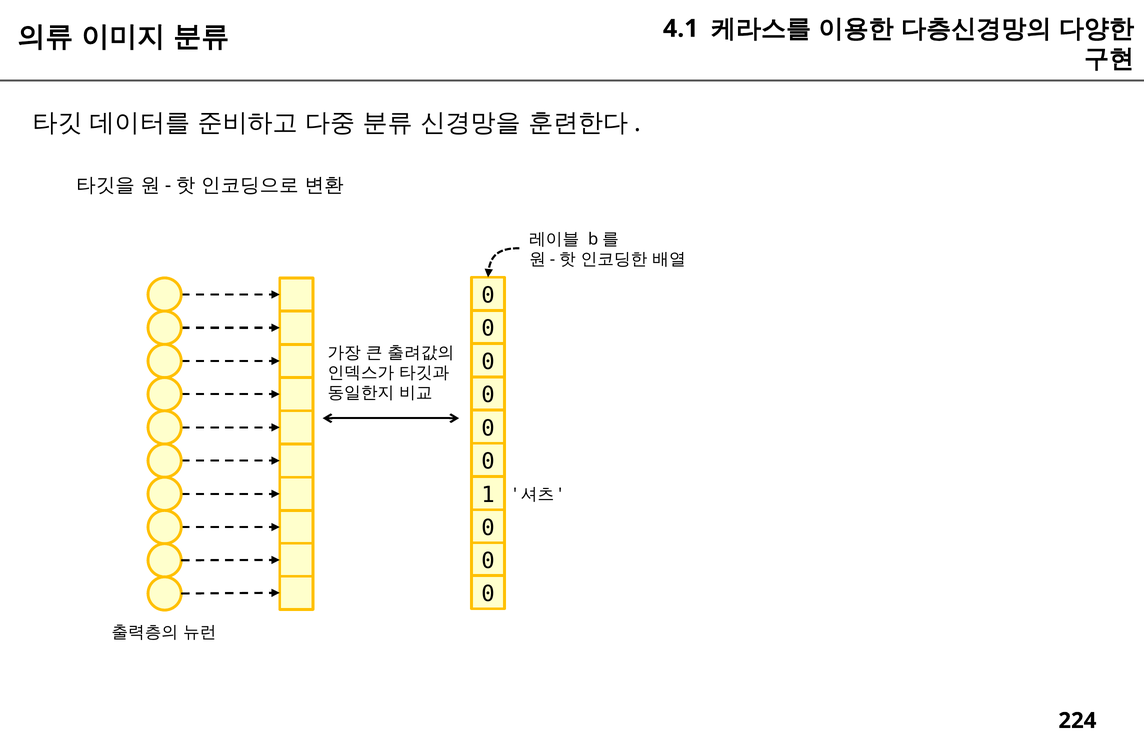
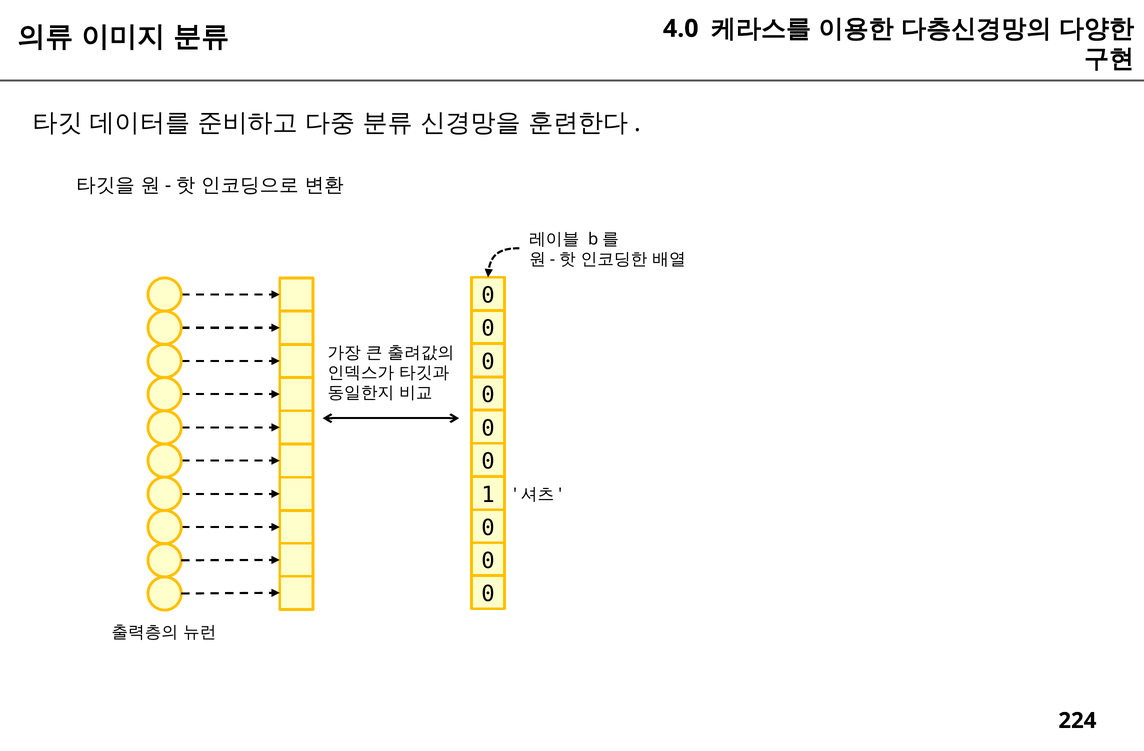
4.1: 4.1 -> 4.0 (681, 29)
